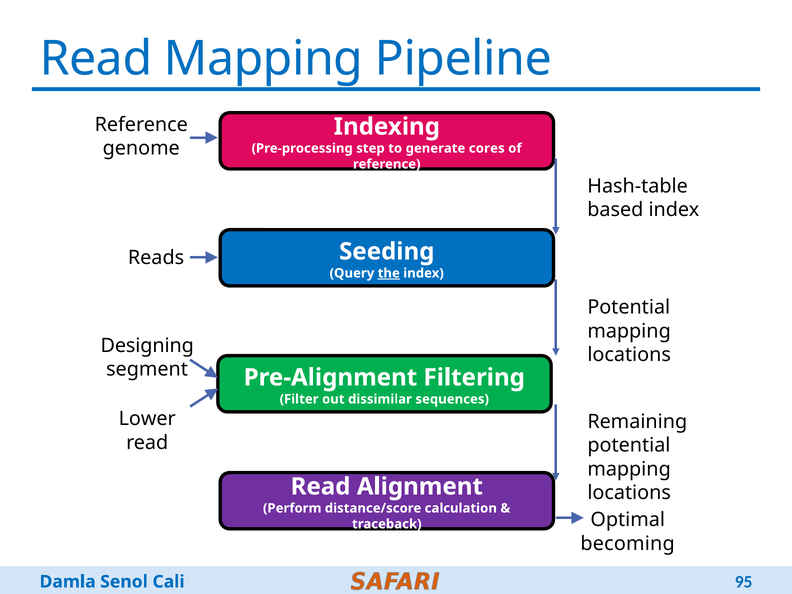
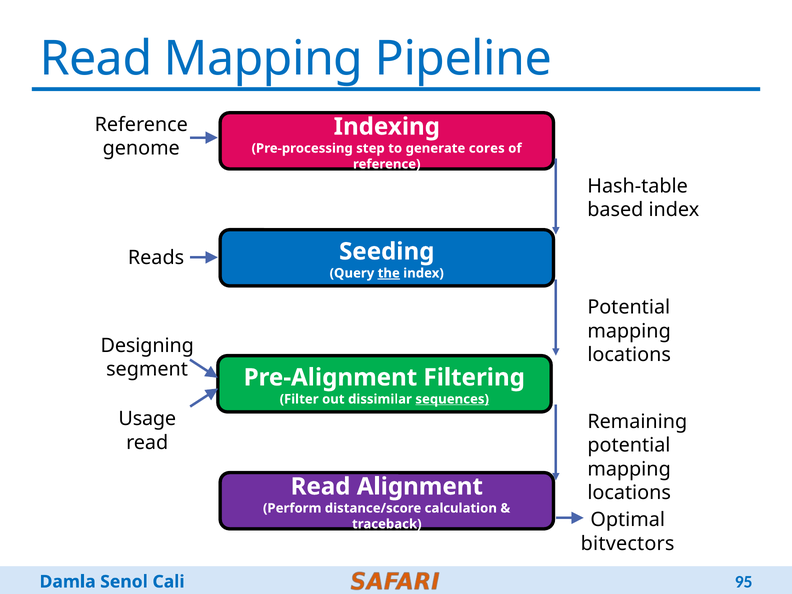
sequences underline: none -> present (452, 399)
Lower: Lower -> Usage (147, 419)
becoming: becoming -> bitvectors (628, 544)
